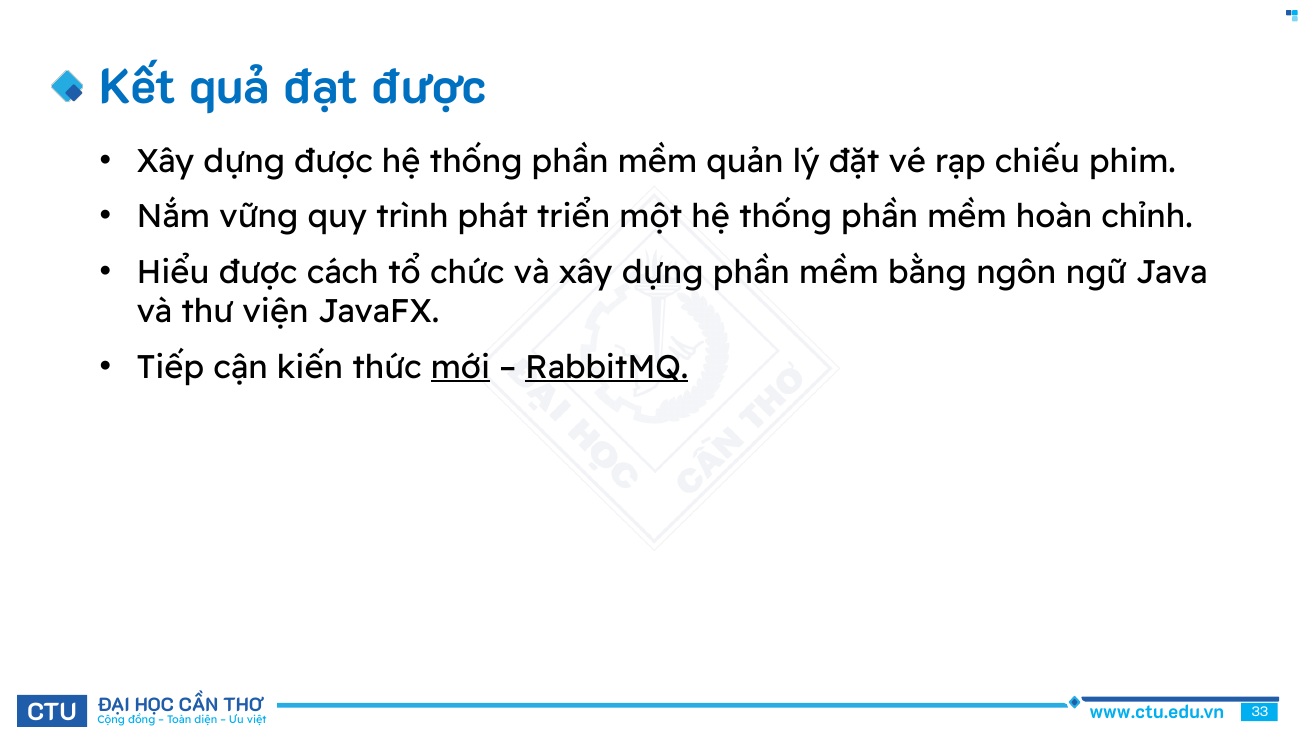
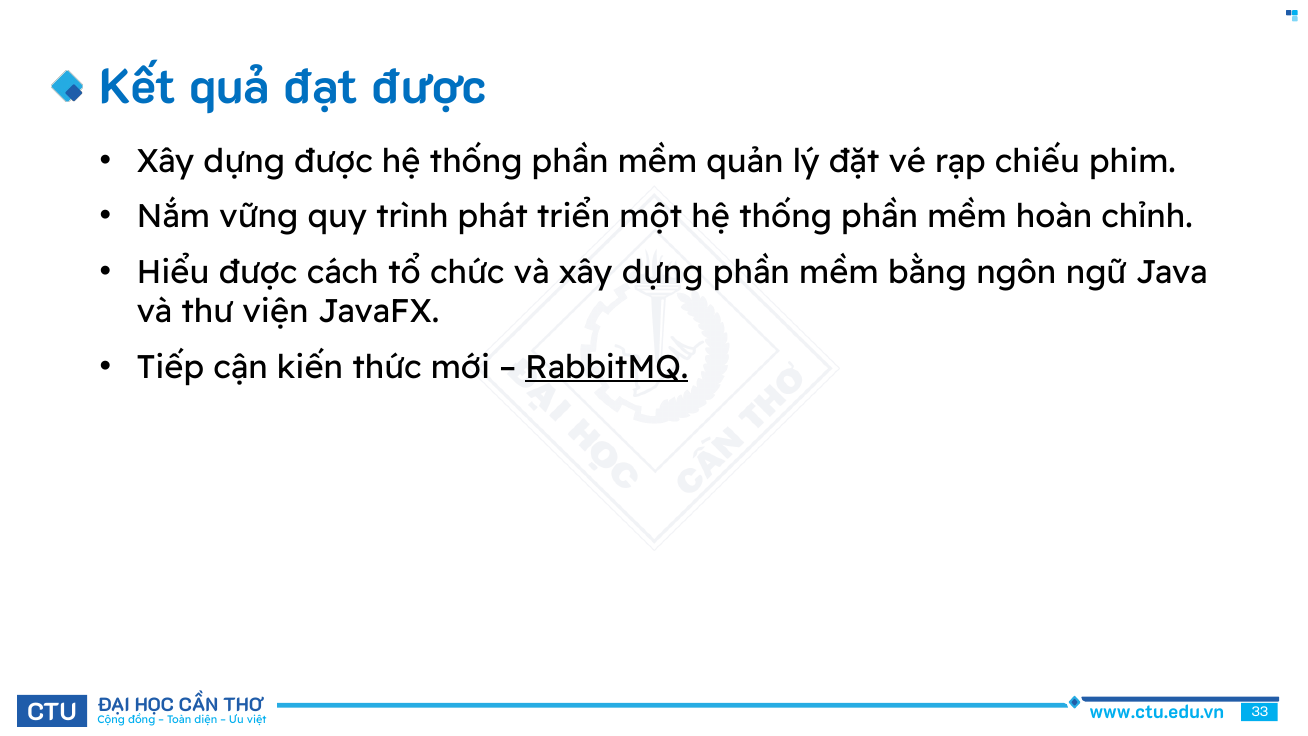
mới underline: present -> none (460, 367)
